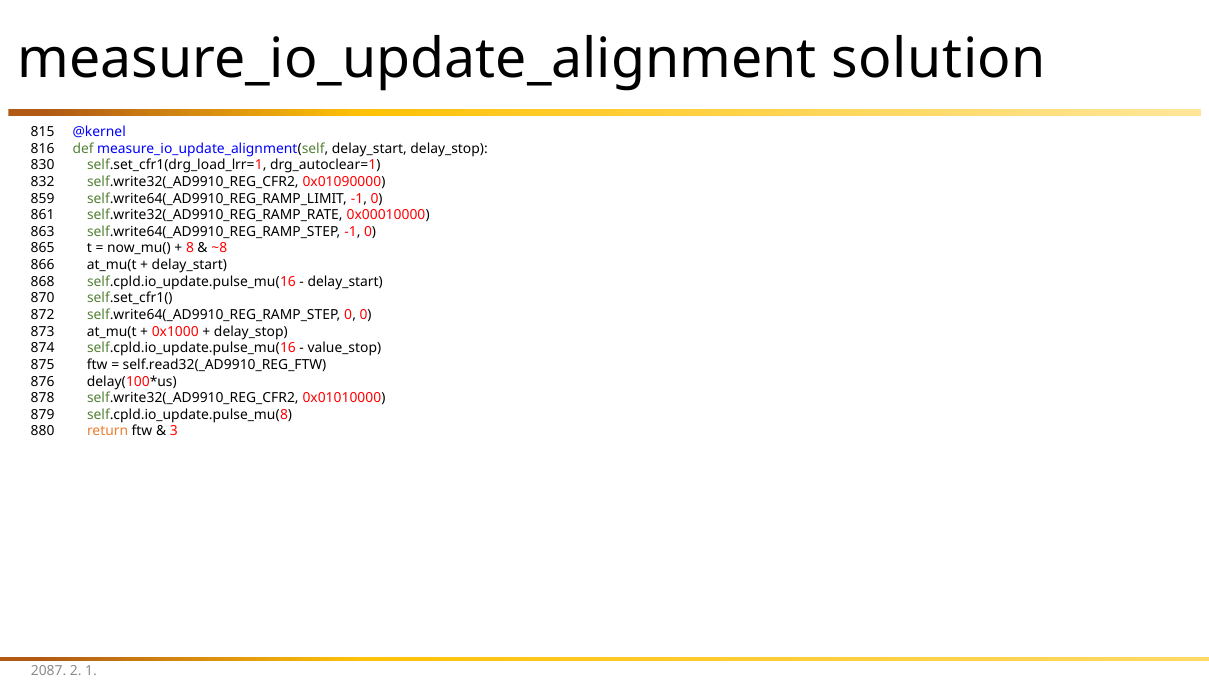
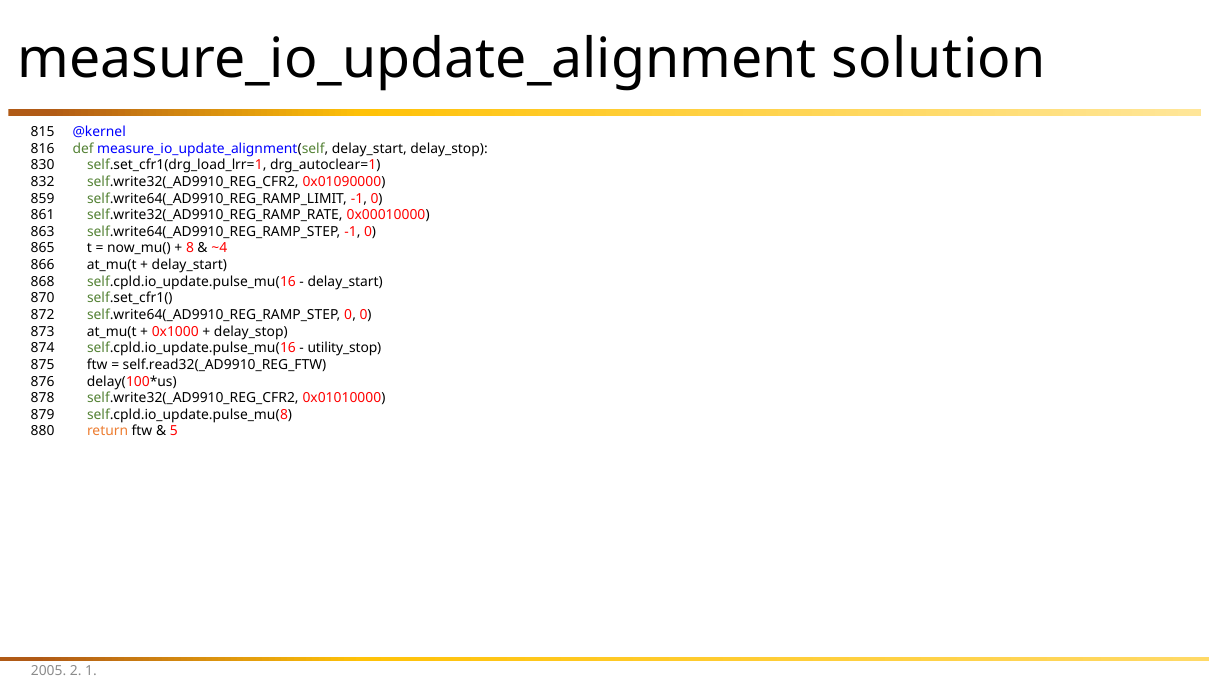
~8: ~8 -> ~4 (219, 248)
value_stop: value_stop -> utility_stop (344, 348)
3: 3 -> 5 (174, 431)
2087: 2087 -> 2005 (49, 671)
